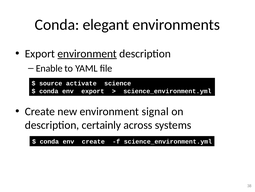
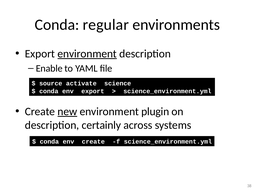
elegant: elegant -> regular (106, 25)
new underline: none -> present (67, 111)
signal: signal -> plugin (155, 111)
